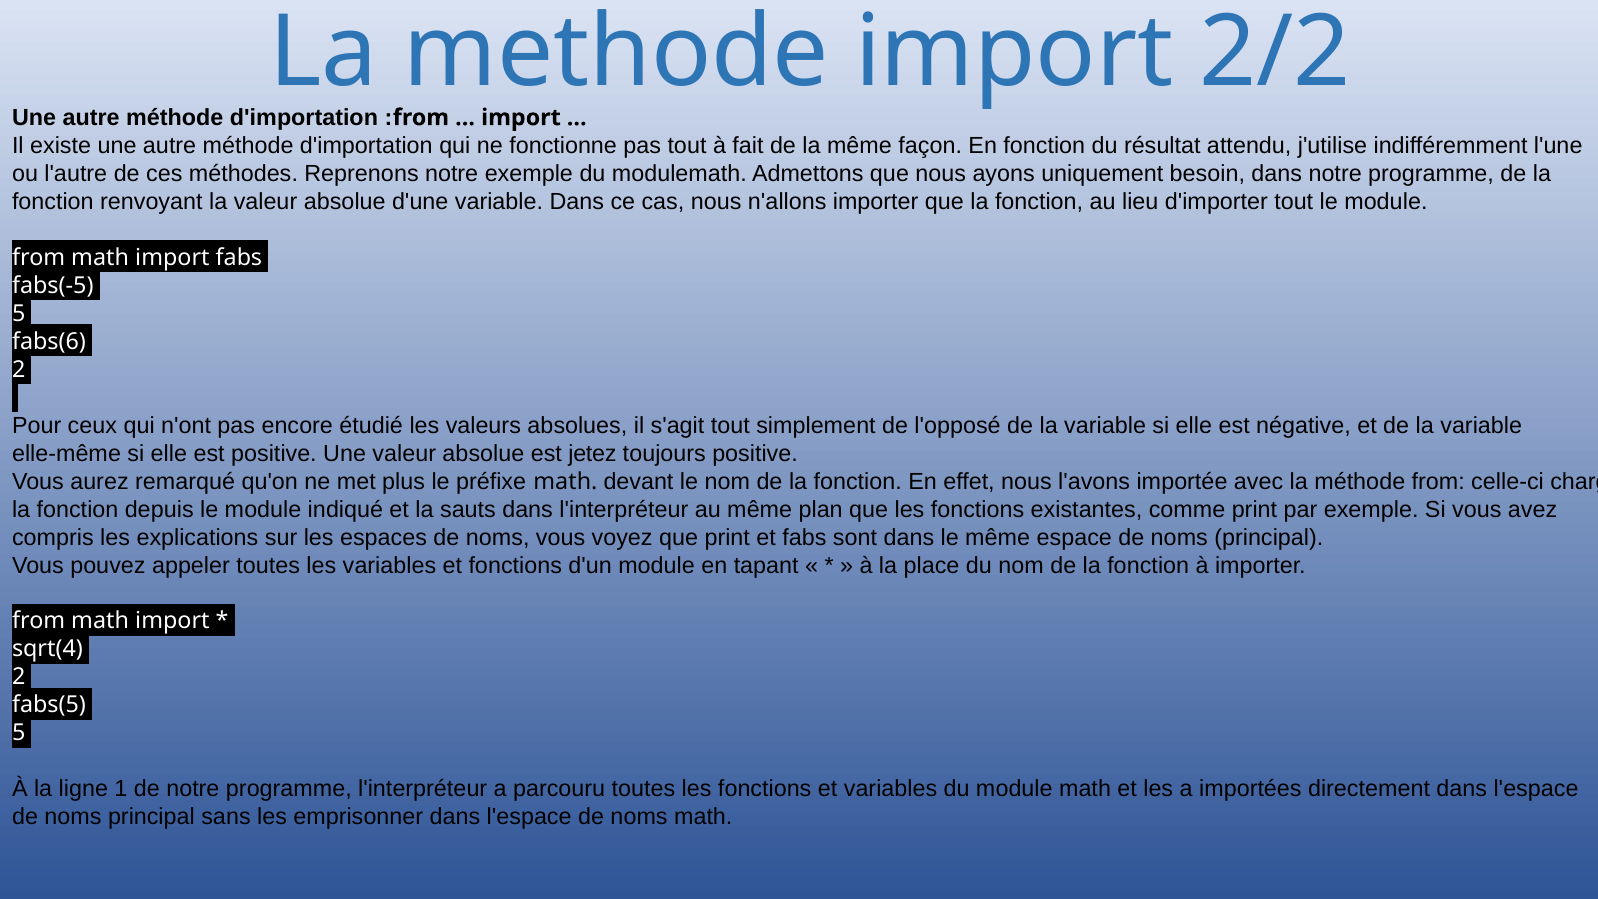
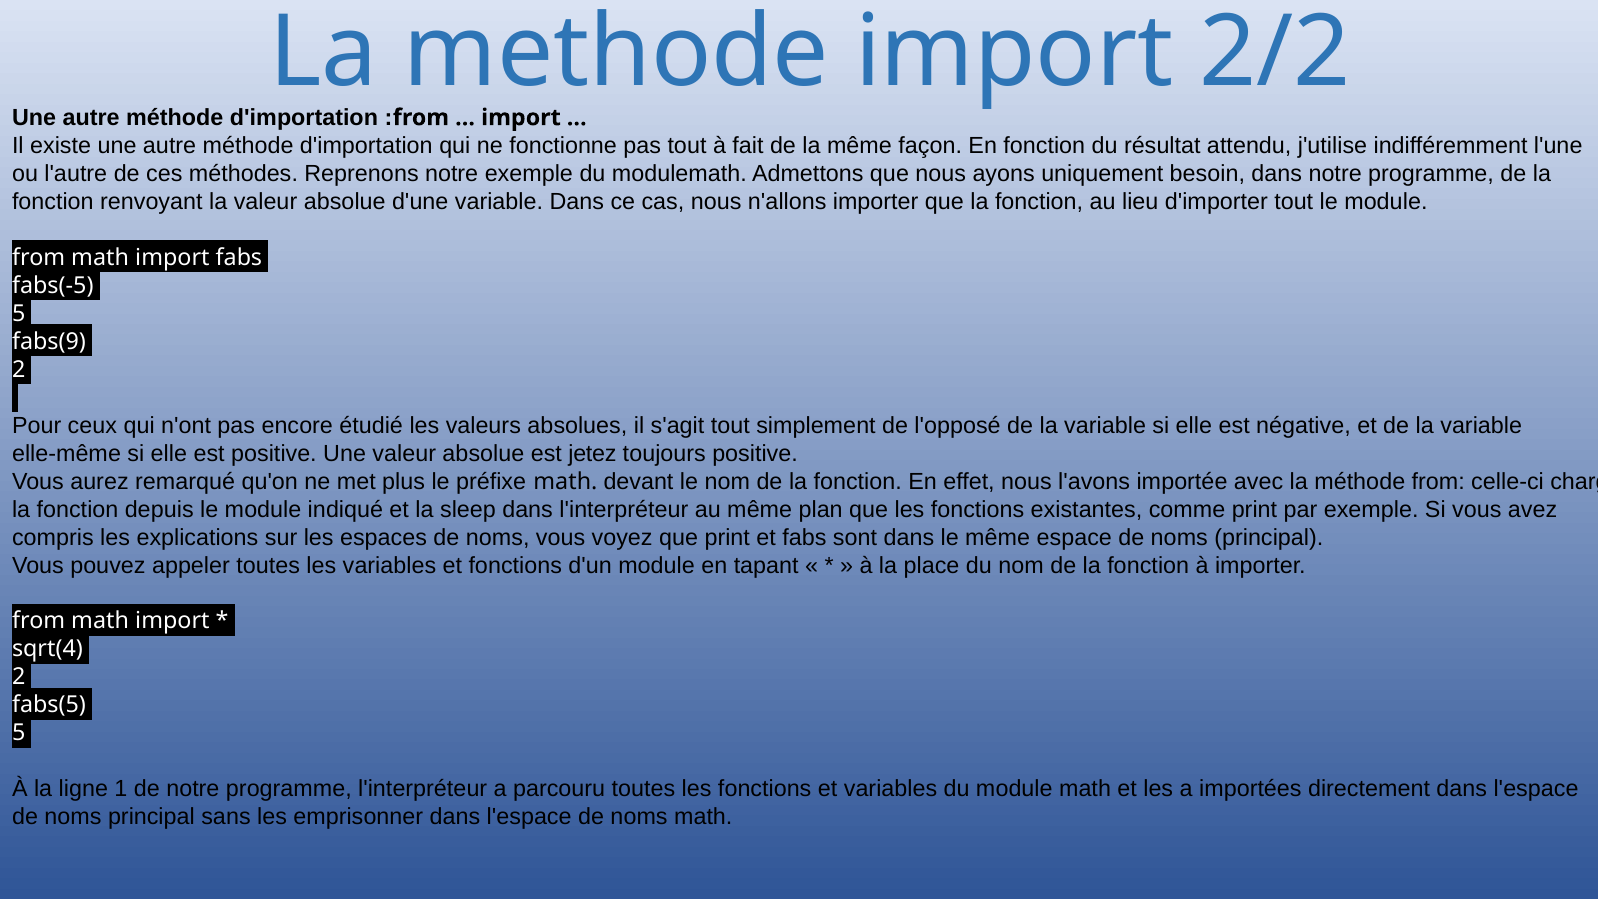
fabs(6: fabs(6 -> fabs(9 (49, 341)
sauts: sauts -> sleep (468, 509)
